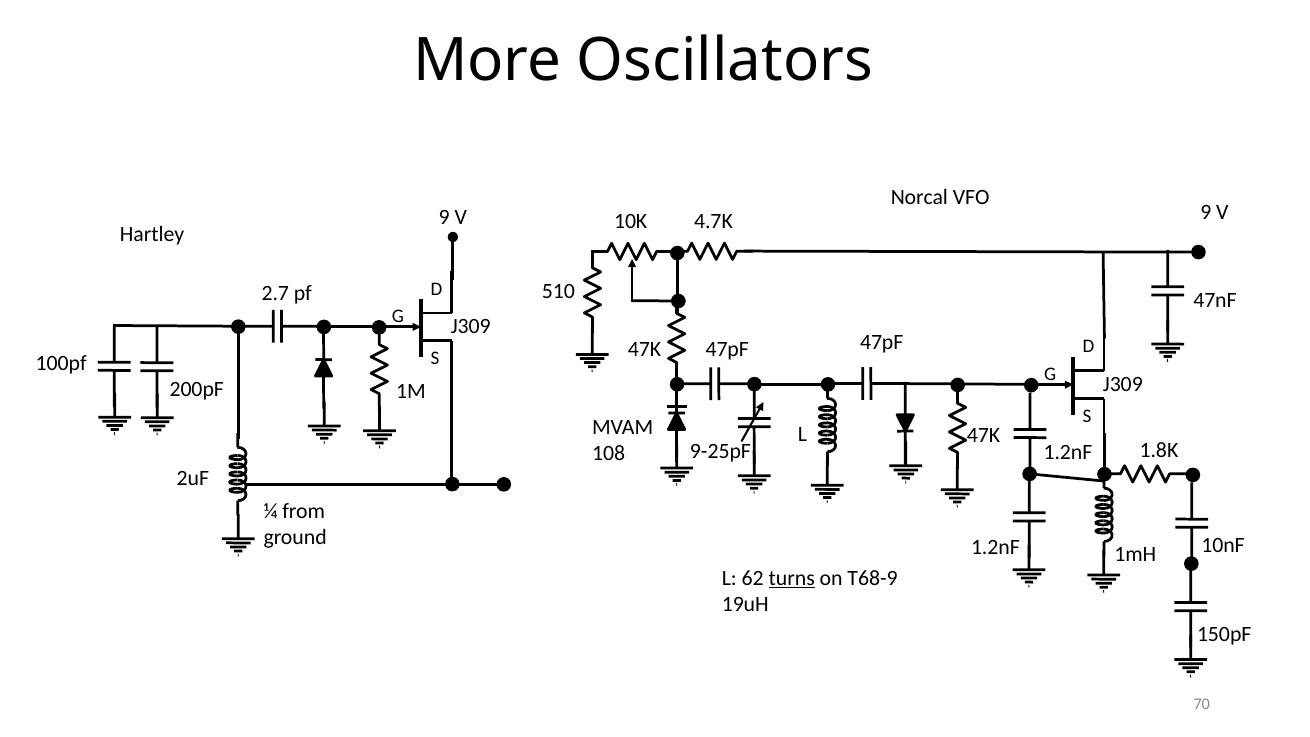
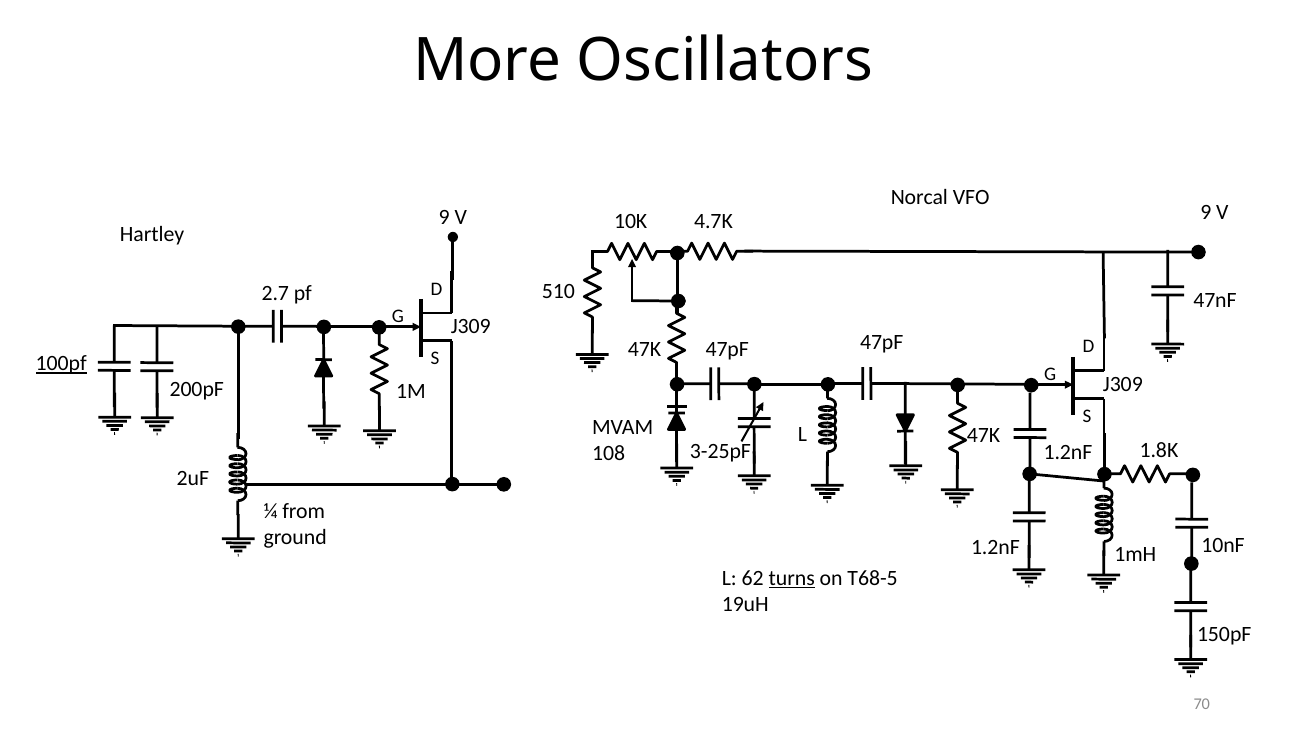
100pf underline: none -> present (61, 363)
9-25pF: 9-25pF -> 3-25pF (720, 451)
T68-9: T68-9 -> T68-5 (873, 578)
